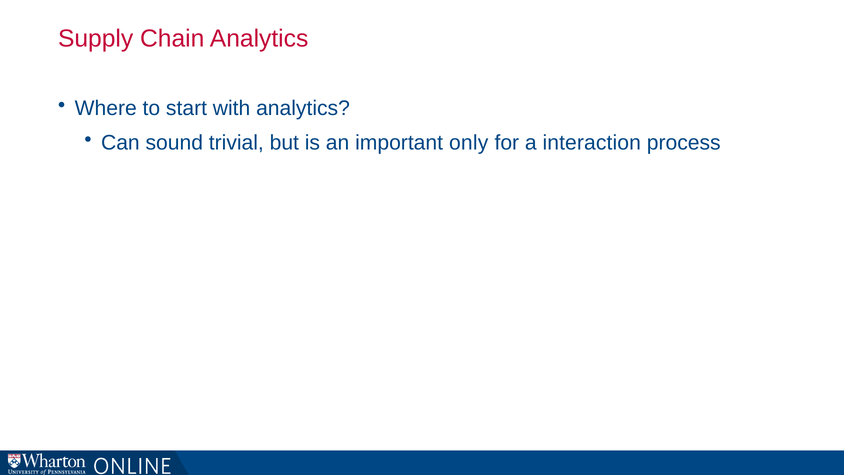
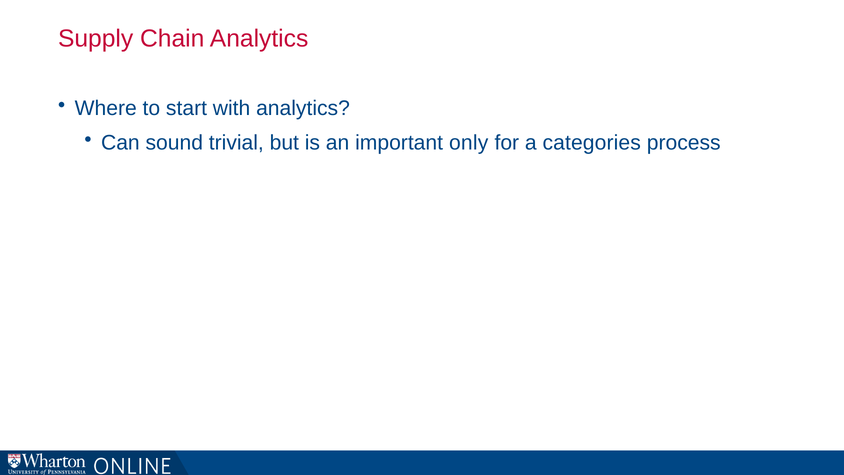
interaction: interaction -> categories (592, 143)
